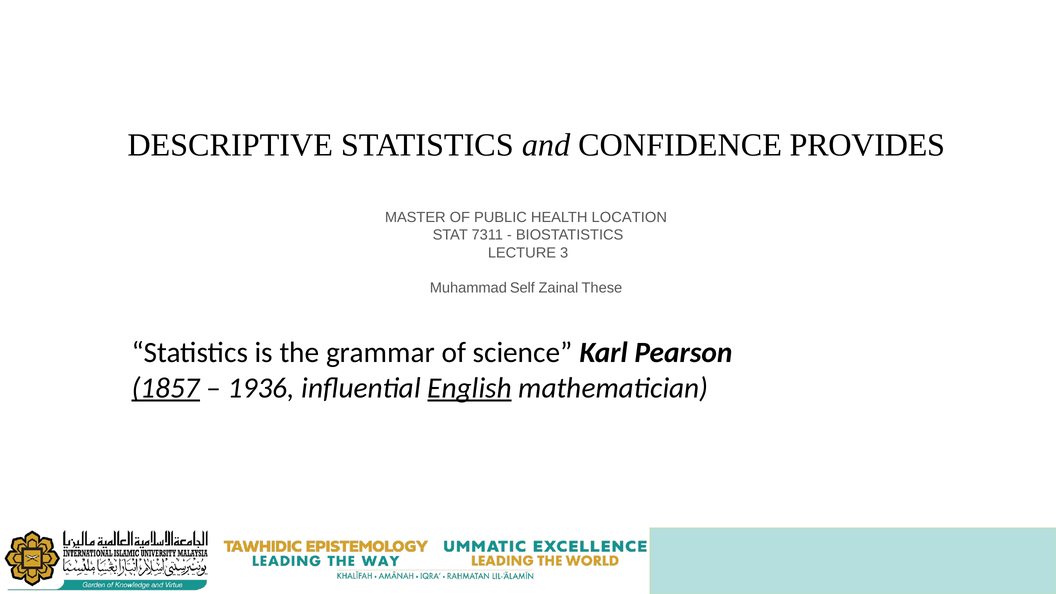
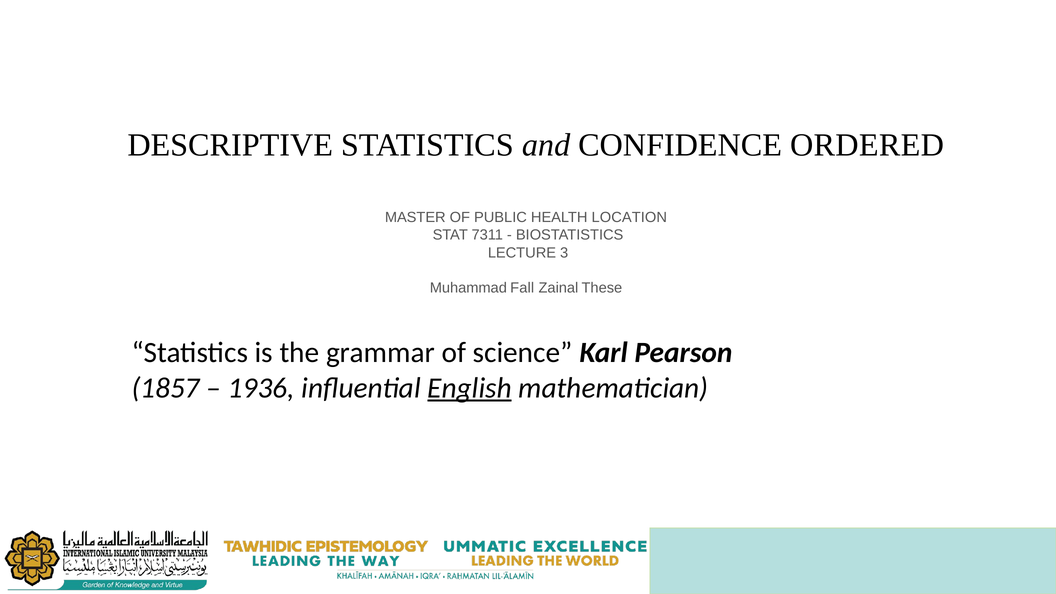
PROVIDES: PROVIDES -> ORDERED (867, 145)
Self: Self -> Fall (522, 288)
1857 underline: present -> none (166, 388)
